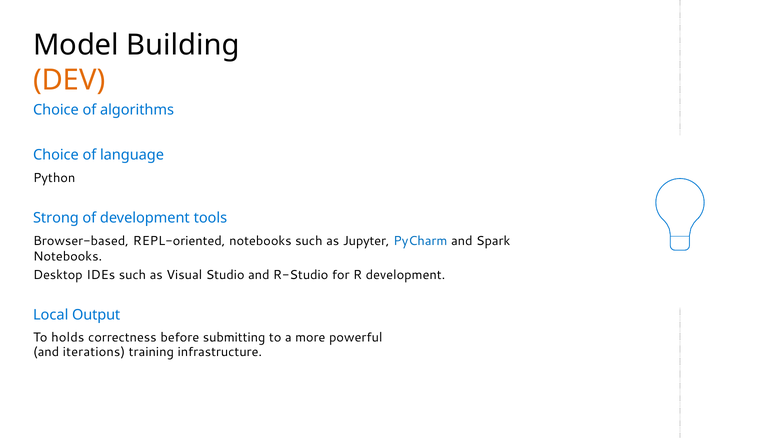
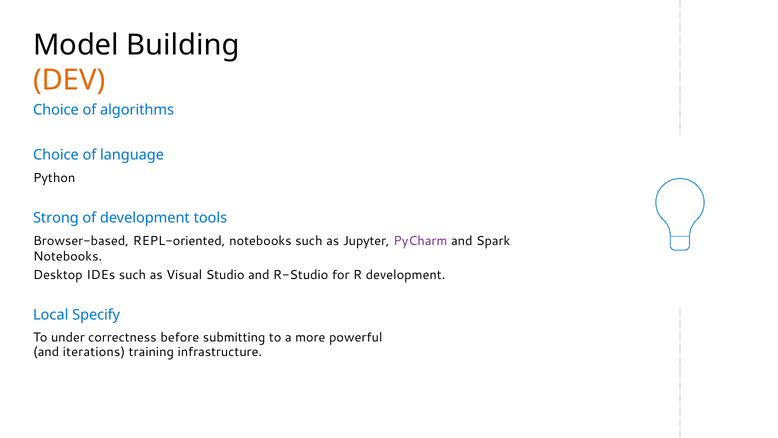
PyCharm colour: blue -> purple (420, 241)
Output: Output -> Specify (96, 315)
holds: holds -> under (68, 337)
